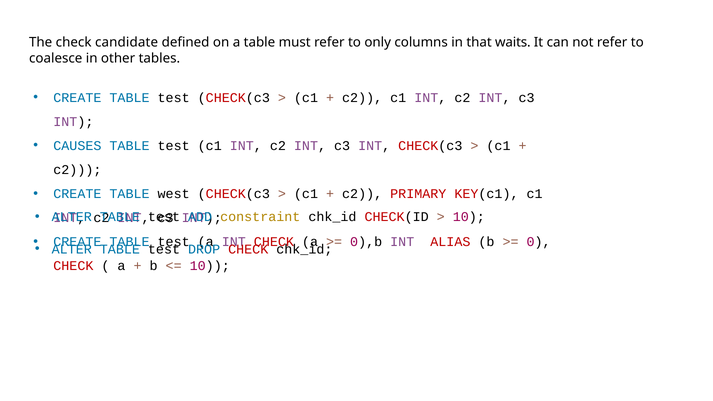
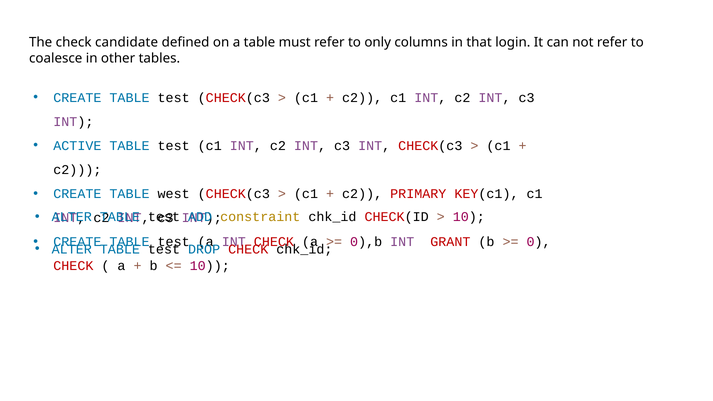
waits: waits -> login (513, 42)
CAUSES: CAUSES -> ACTIVE (77, 146)
ALIAS: ALIAS -> GRANT (450, 242)
